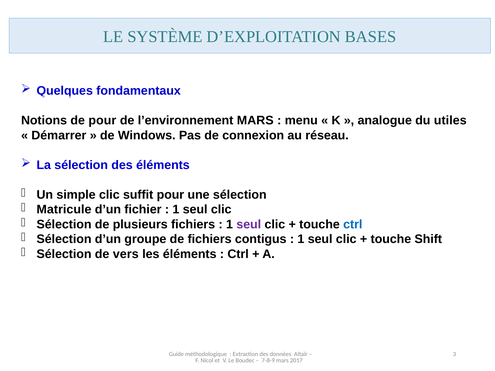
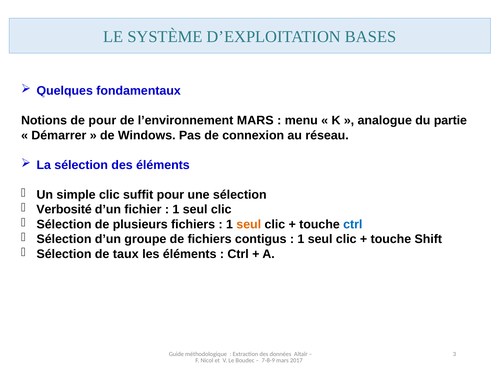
utiles: utiles -> partie (450, 121)
Matricule: Matricule -> Verbosité (64, 210)
seul colour: purple -> orange (249, 225)
vers: vers -> taux (126, 254)
